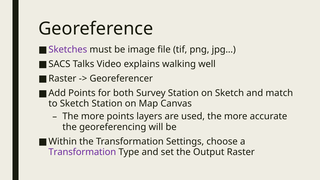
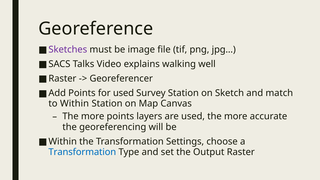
for both: both -> used (123, 93)
to Sketch: Sketch -> Within (74, 104)
Transformation colour: purple -> blue (82, 152)
